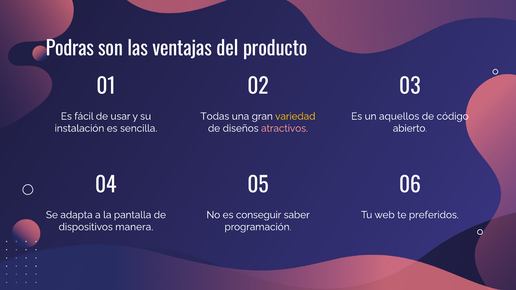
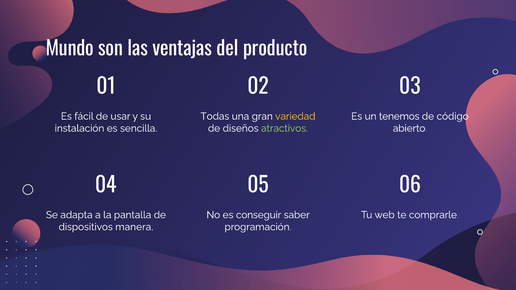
Podras: Podras -> Mundo (70, 49)
aquellos: aquellos -> tenemos (399, 116)
atractivos colour: pink -> light green (285, 128)
preferidos: preferidos -> comprarle (434, 215)
